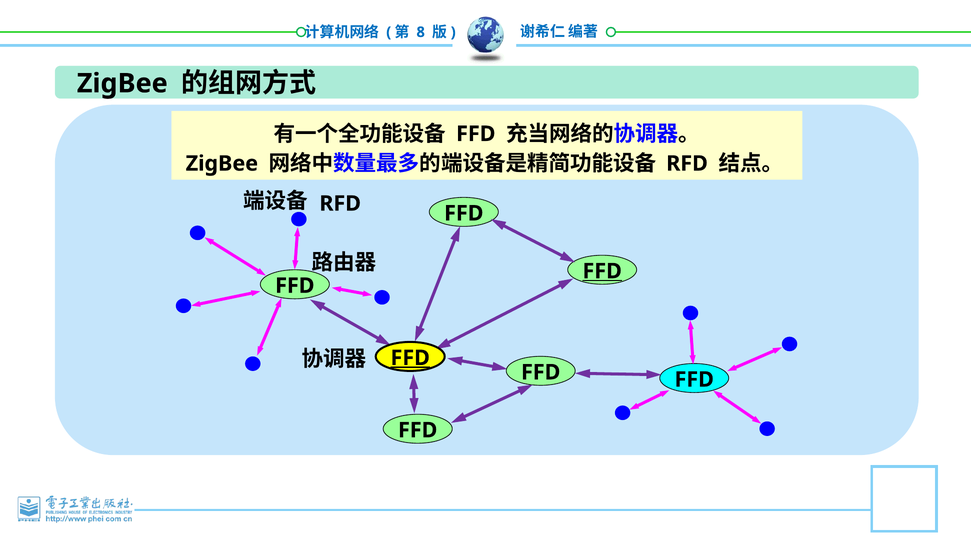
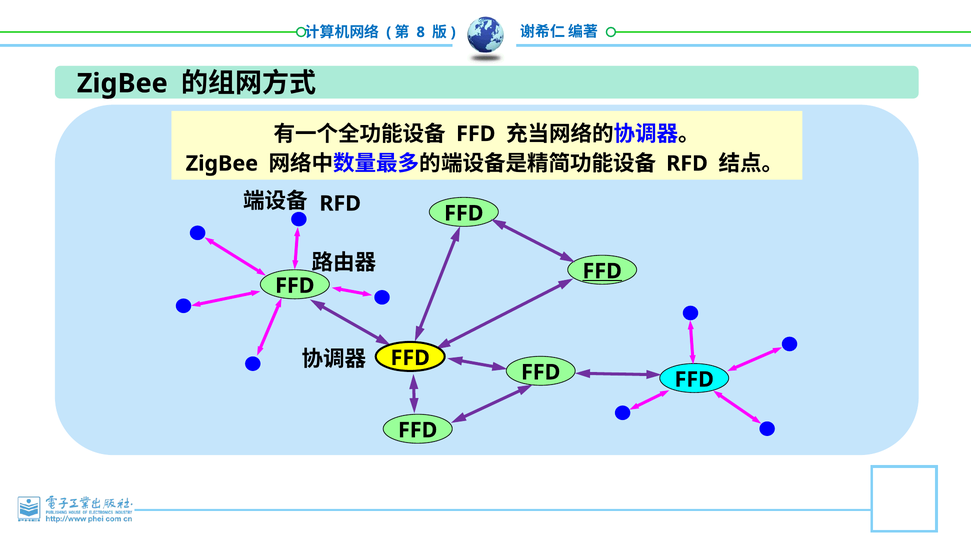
FFD underline: present -> none (410, 358)
